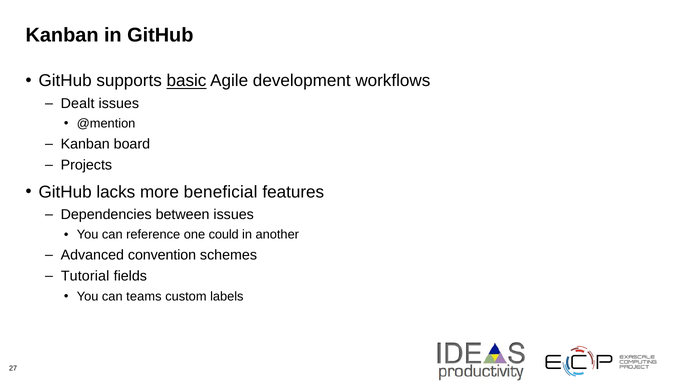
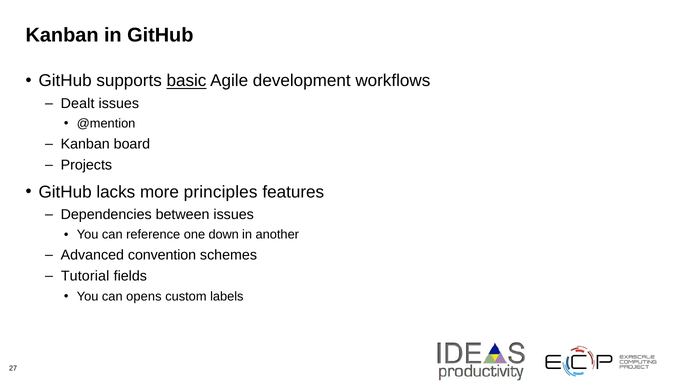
beneficial: beneficial -> principles (221, 192)
could: could -> down (224, 235)
teams: teams -> opens (144, 297)
